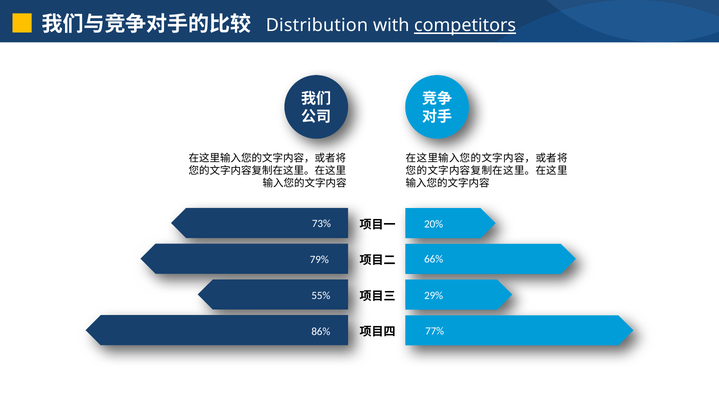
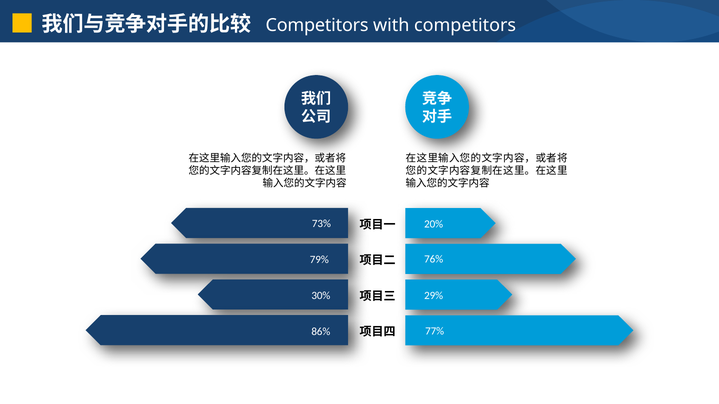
Distribution: Distribution -> Competitors (317, 26)
competitors underline: present -> none (465, 26)
66%: 66% -> 76% (434, 260)
55%: 55% -> 30% (321, 296)
